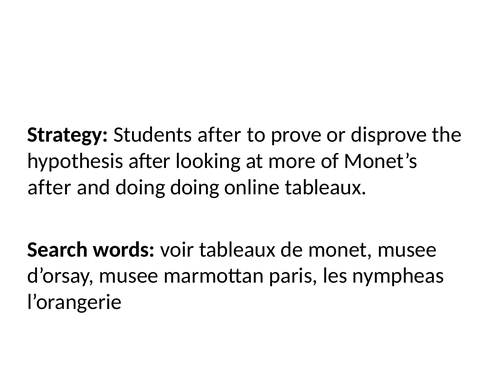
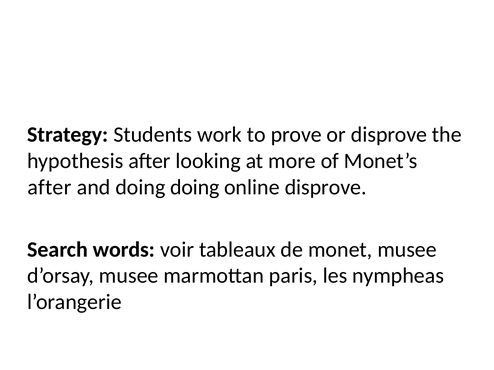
Students after: after -> work (220, 135)
online tableaux: tableaux -> disprove (326, 187)
